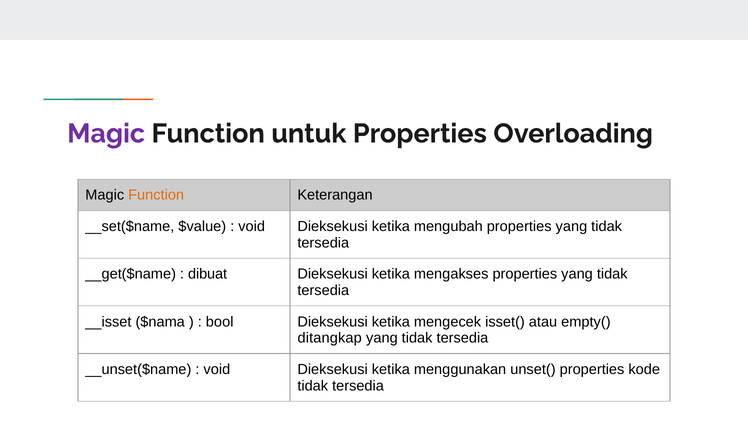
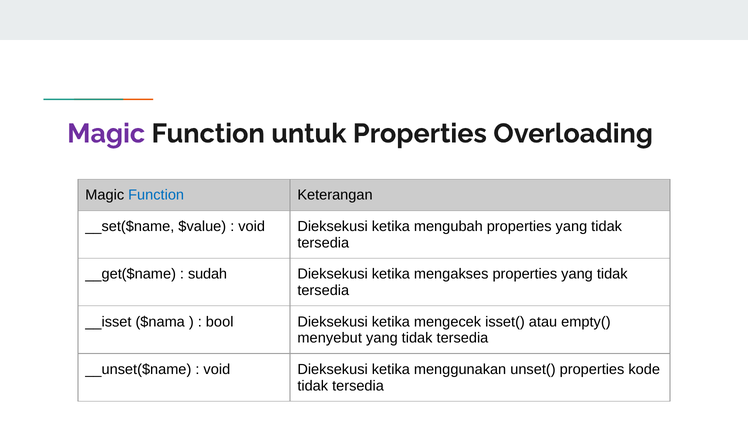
Function colour: orange -> blue (156, 195)
dibuat: dibuat -> sudah (208, 274)
ditangkap: ditangkap -> menyebut (330, 338)
